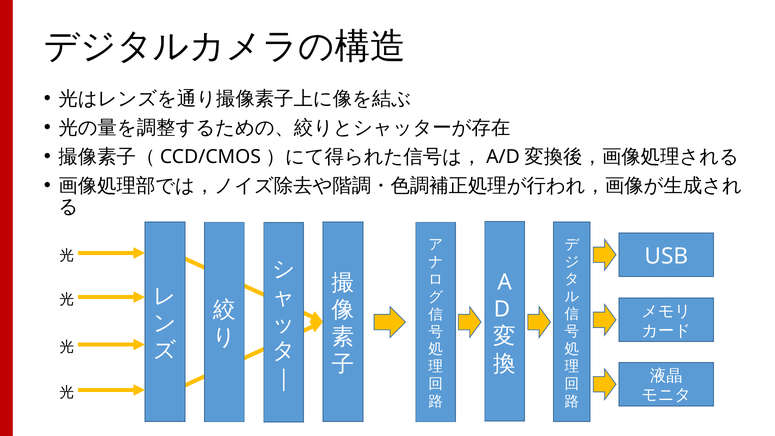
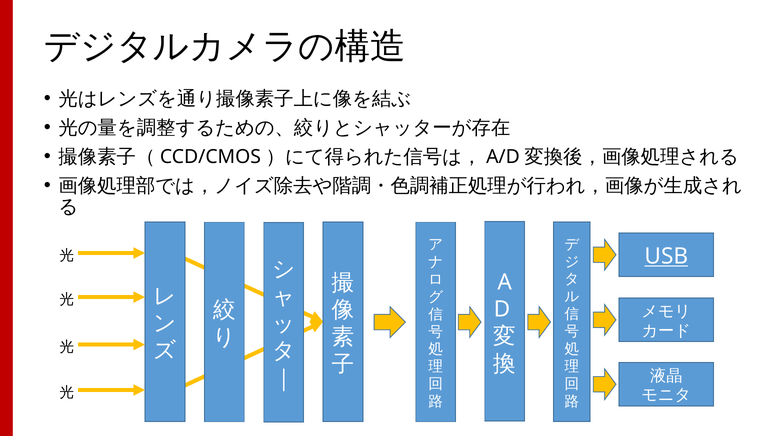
USB underline: none -> present (666, 256)
